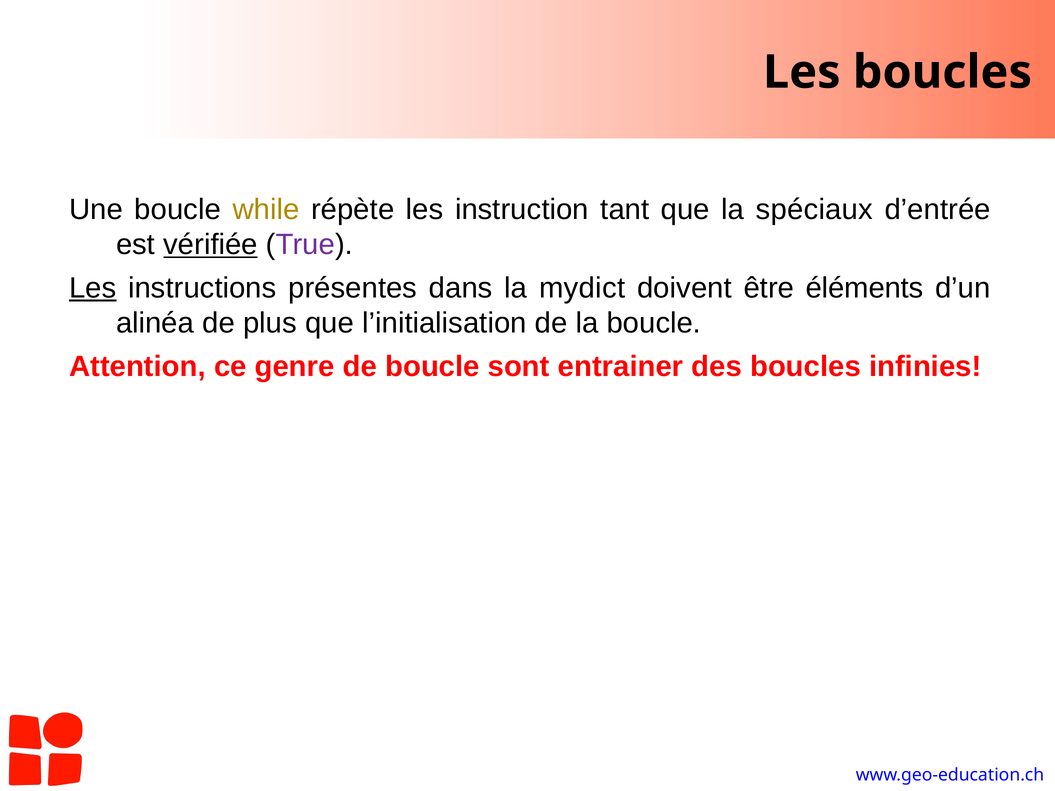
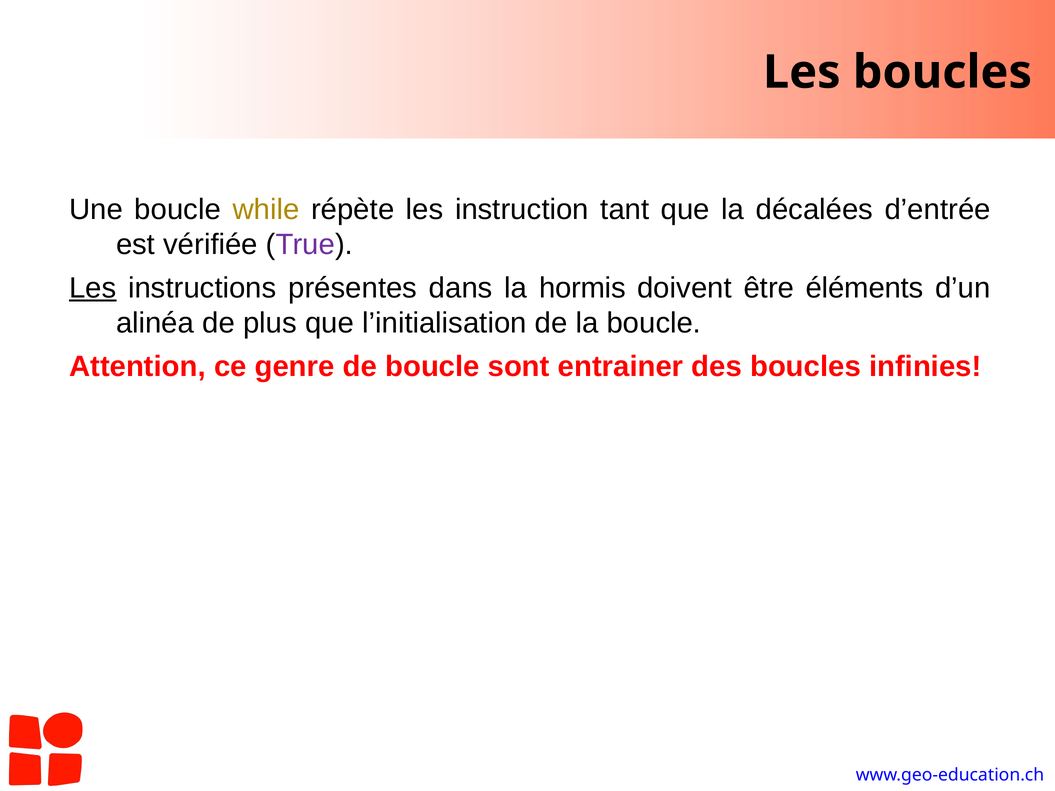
spéciaux: spéciaux -> décalées (814, 210)
vérifiée underline: present -> none (211, 245)
mydict: mydict -> hormis (582, 288)
